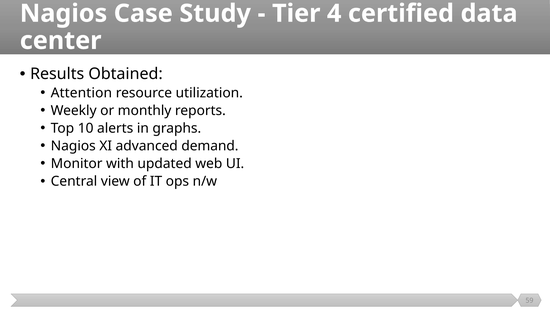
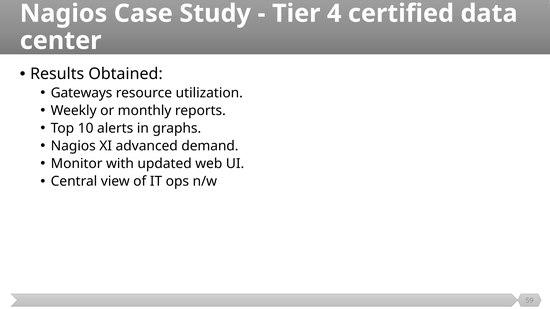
Attention: Attention -> Gateways (82, 93)
